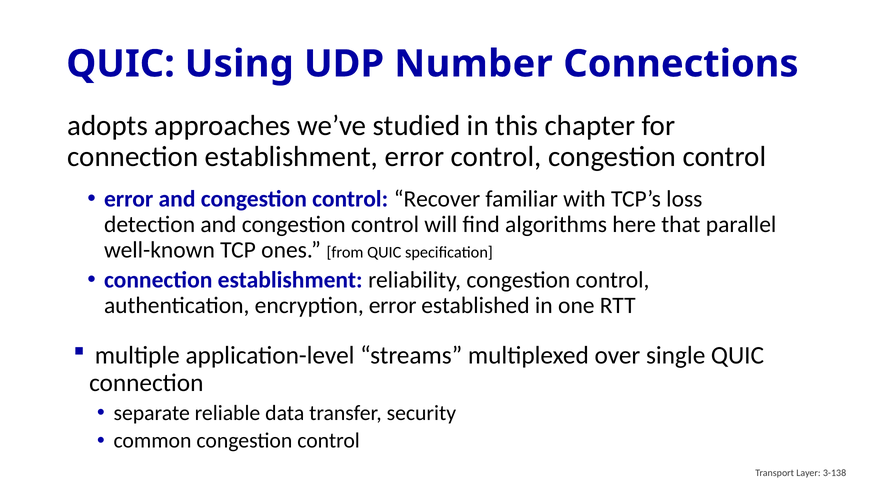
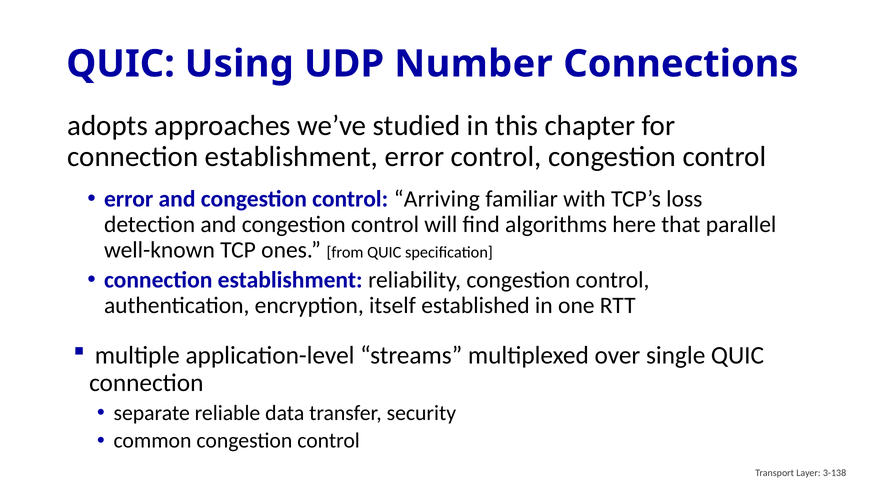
Recover: Recover -> Arriving (437, 199)
encryption error: error -> itself (392, 305)
